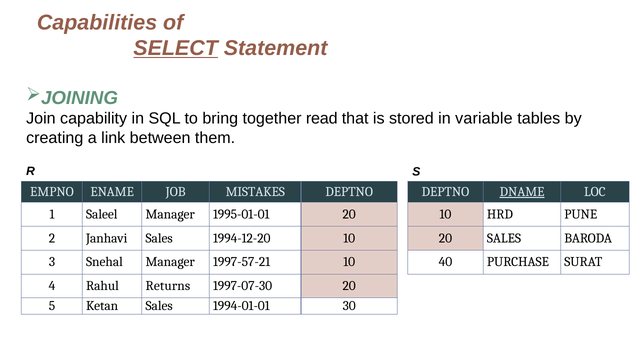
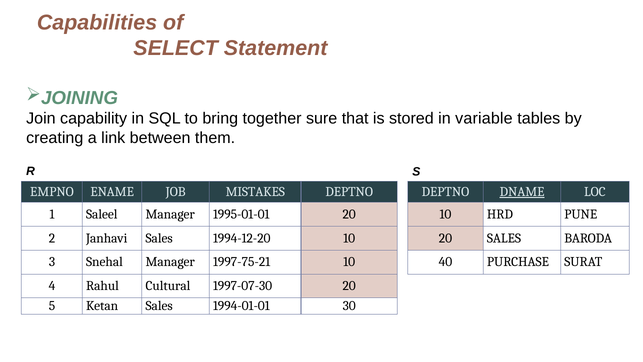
SELECT underline: present -> none (176, 48)
read: read -> sure (322, 118)
1997-57-21: 1997-57-21 -> 1997-75-21 (242, 262)
Returns: Returns -> Cultural (168, 286)
